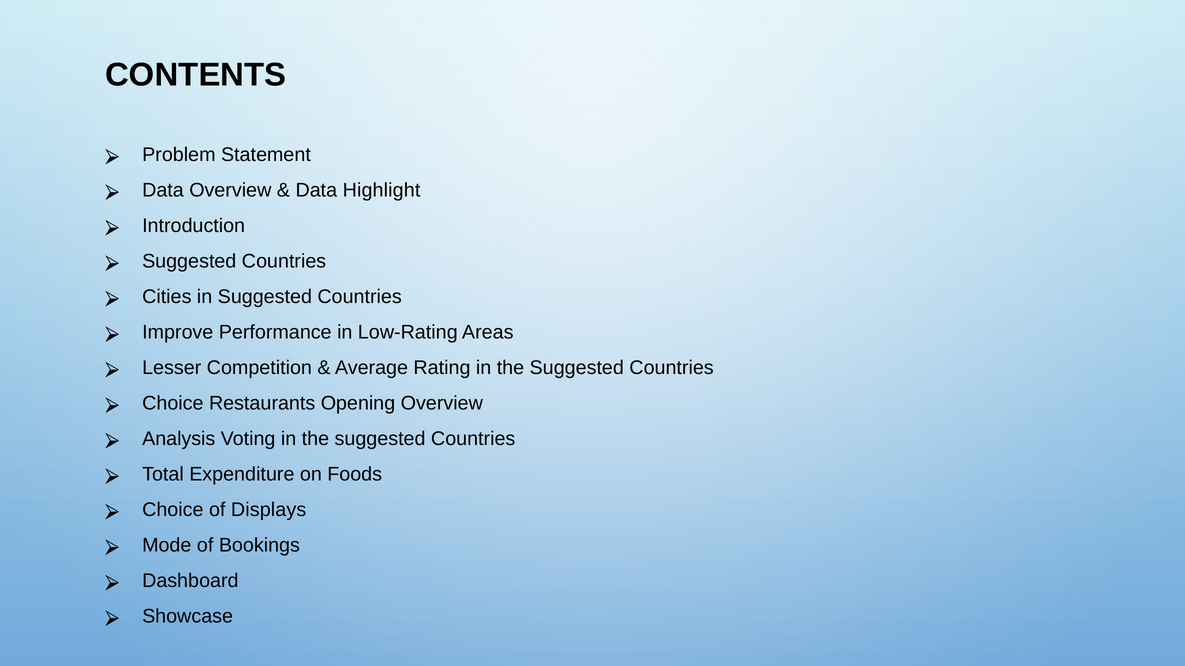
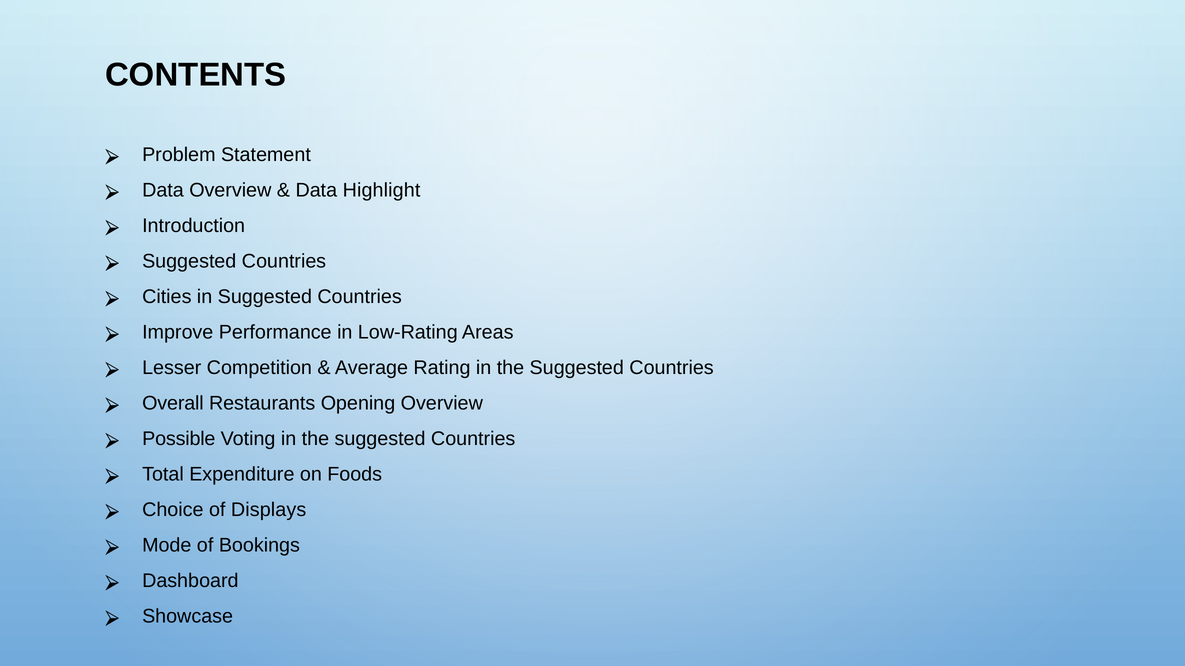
Choice: Choice -> Overall (173, 403)
Analysis: Analysis -> Possible (179, 439)
